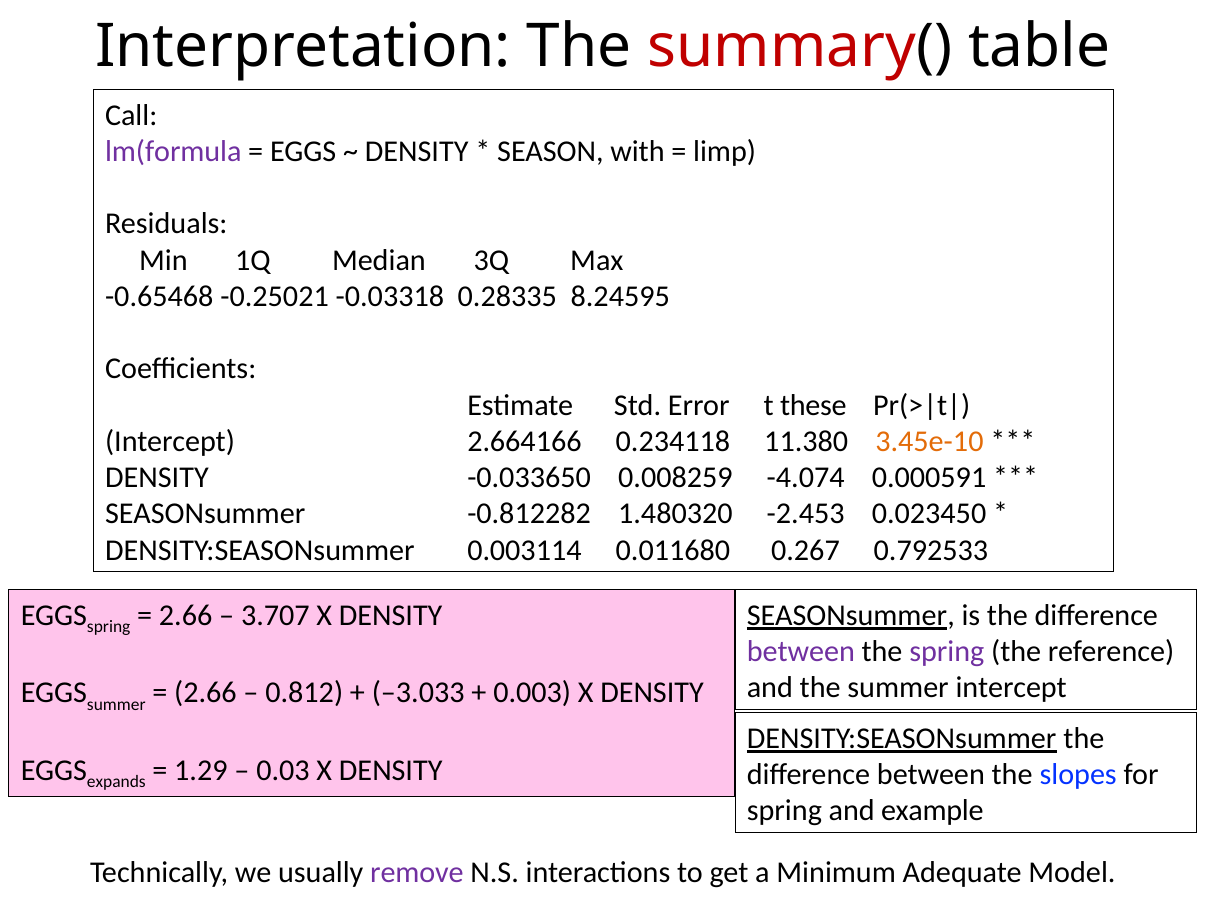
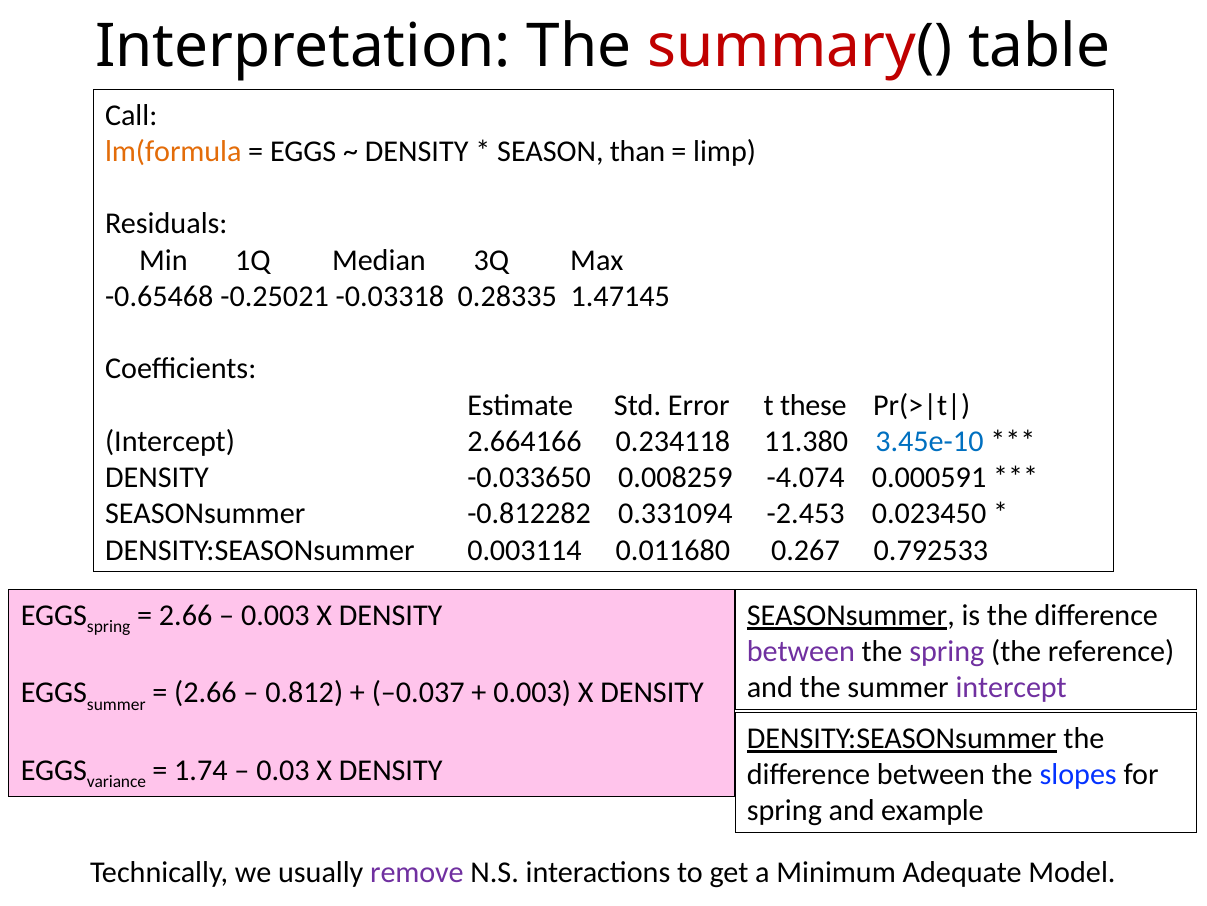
lm(formula colour: purple -> orange (173, 151)
with: with -> than (638, 151)
8.24595: 8.24595 -> 1.47145 (620, 296)
3.45e-10 colour: orange -> blue (929, 441)
1.480320: 1.480320 -> 0.331094 (675, 513)
3.707: 3.707 -> 0.003 (275, 615)
intercept colour: black -> purple (1011, 687)
–3.033: –3.033 -> –0.037 (418, 692)
expands: expands -> variance (116, 781)
1.29: 1.29 -> 1.74 (201, 769)
